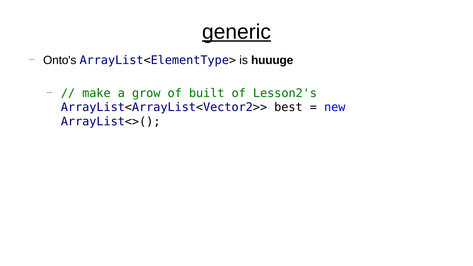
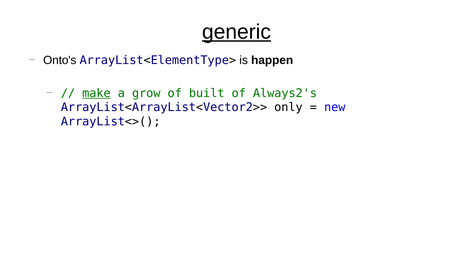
huuuge: huuuge -> happen (272, 60)
make underline: none -> present (96, 93)
Lesson2's: Lesson2's -> Always2's (285, 93)
best: best -> only (288, 107)
